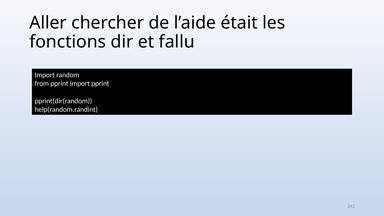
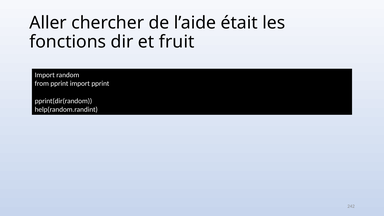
fallu: fallu -> fruit (177, 42)
